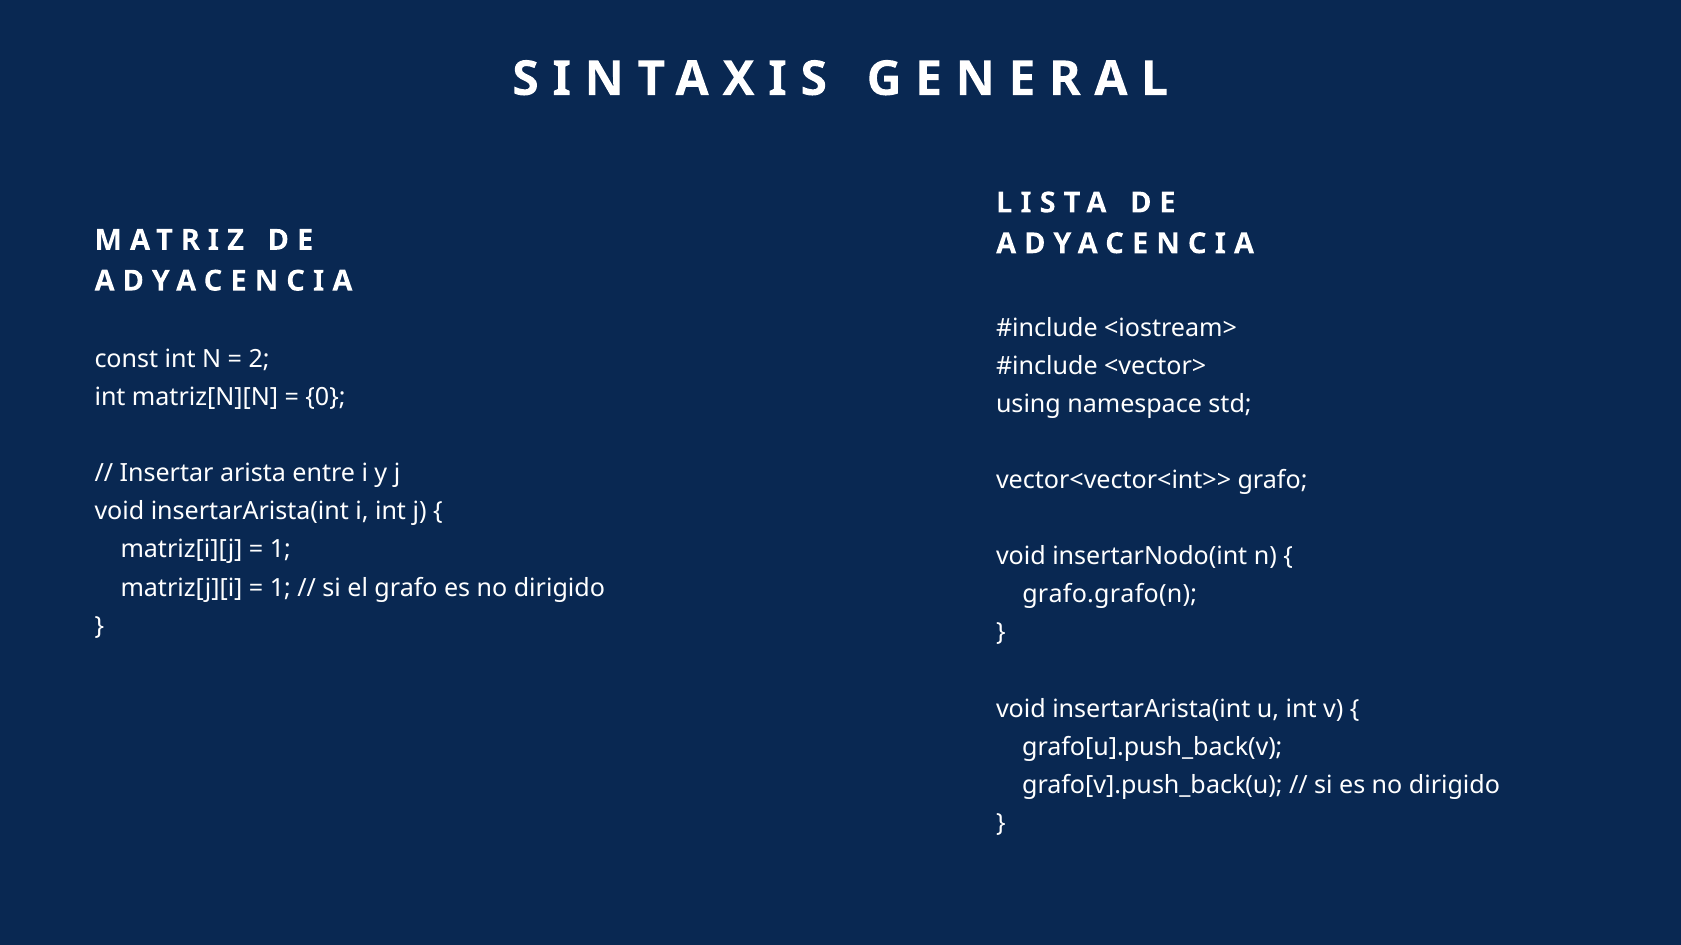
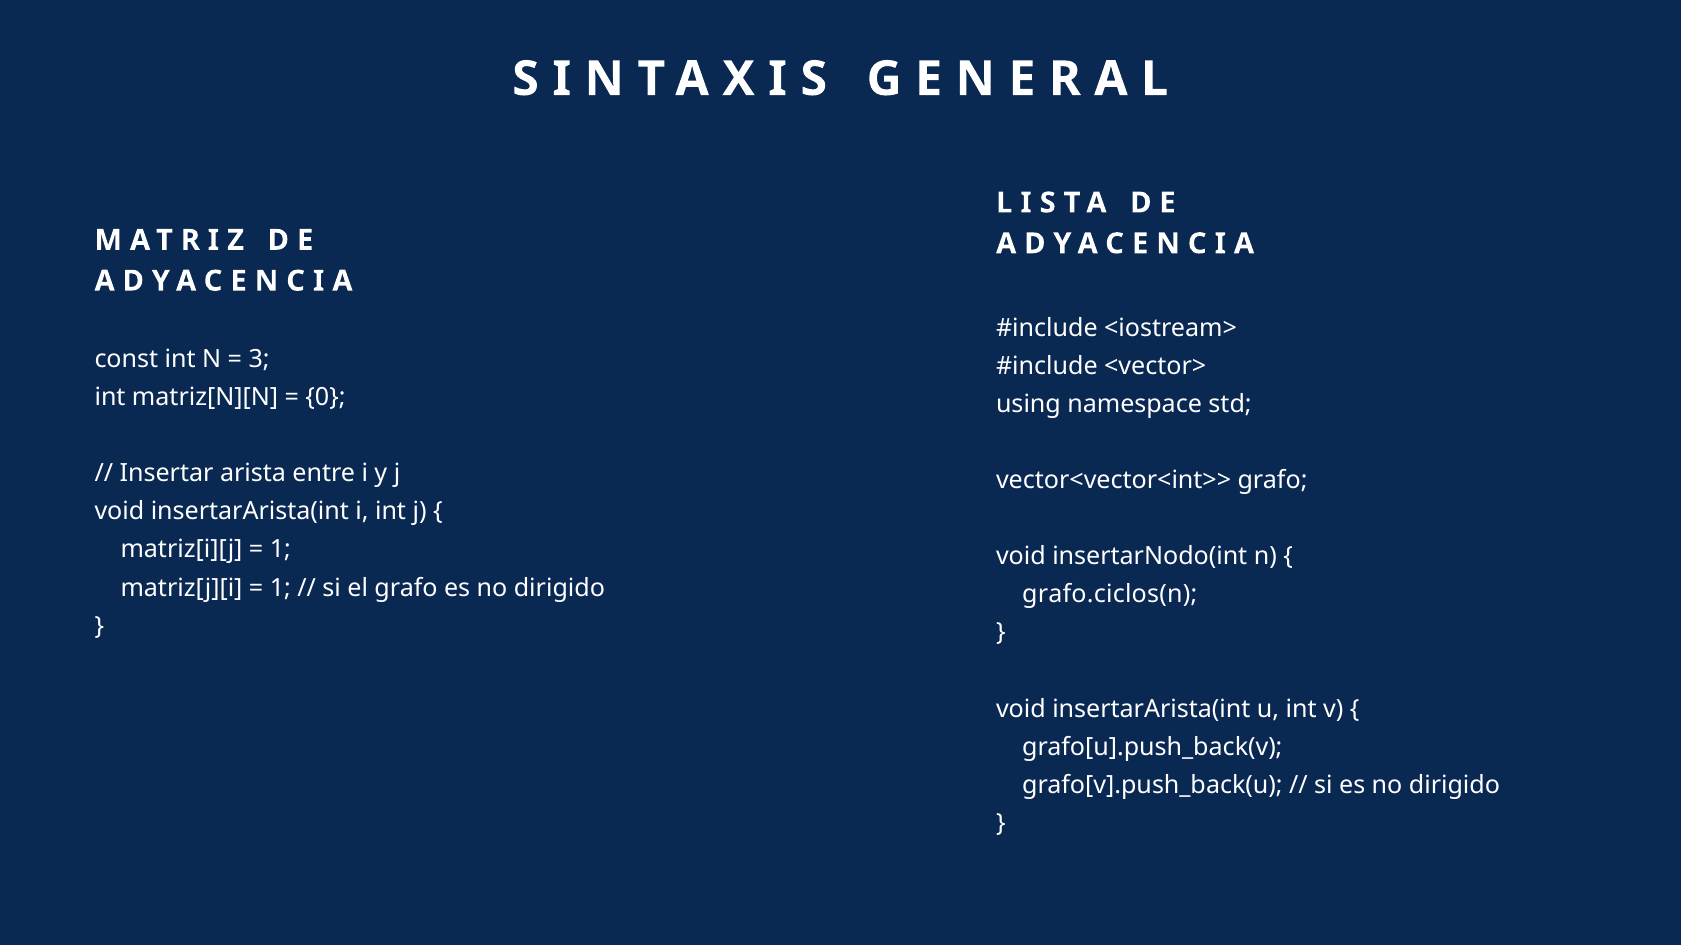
2: 2 -> 3 (259, 360)
grafo.grafo(n: grafo.grafo(n -> grafo.ciclos(n (1110, 595)
